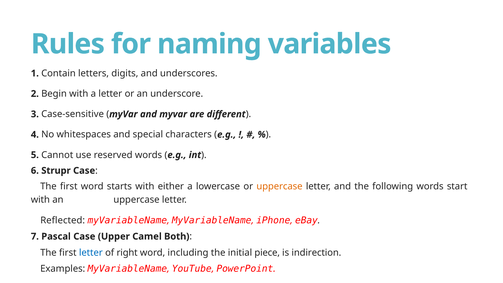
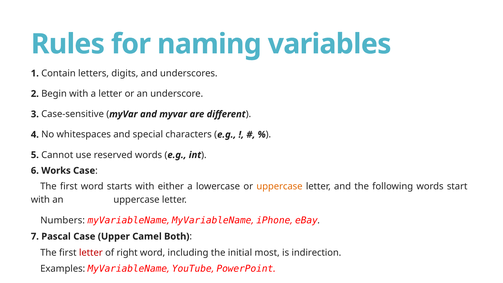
Strupr: Strupr -> Works (56, 171)
Reflected: Reflected -> Numbers (63, 220)
letter colour: blue -> red (91, 253)
piece: piece -> most (267, 253)
